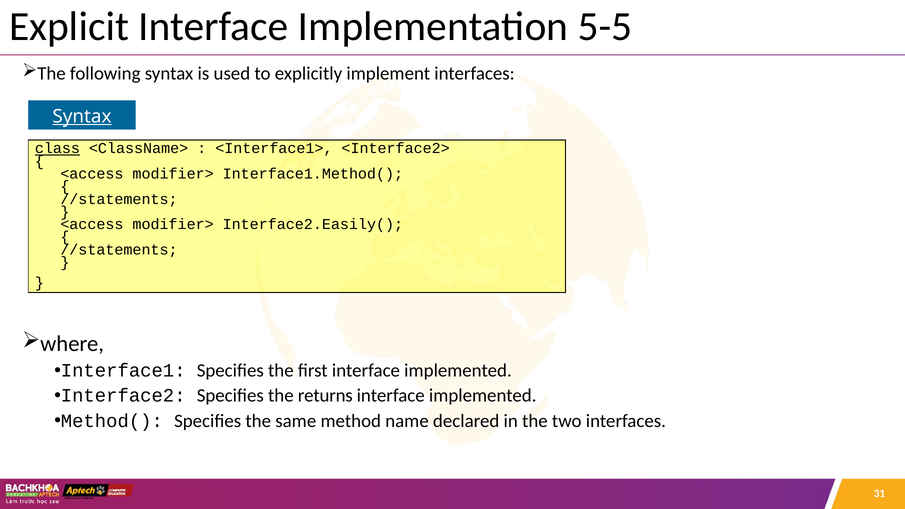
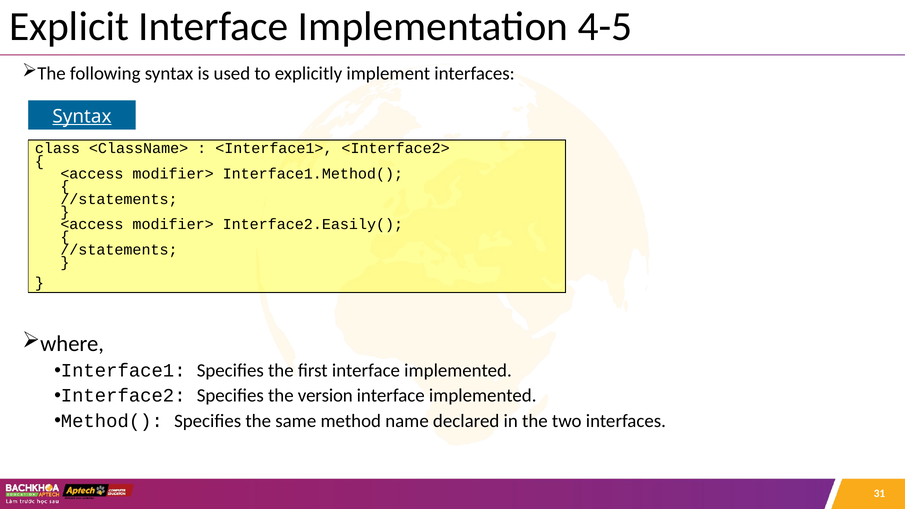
5-5: 5-5 -> 4-5 (605, 27)
class underline: present -> none (57, 148)
returns: returns -> version (325, 396)
